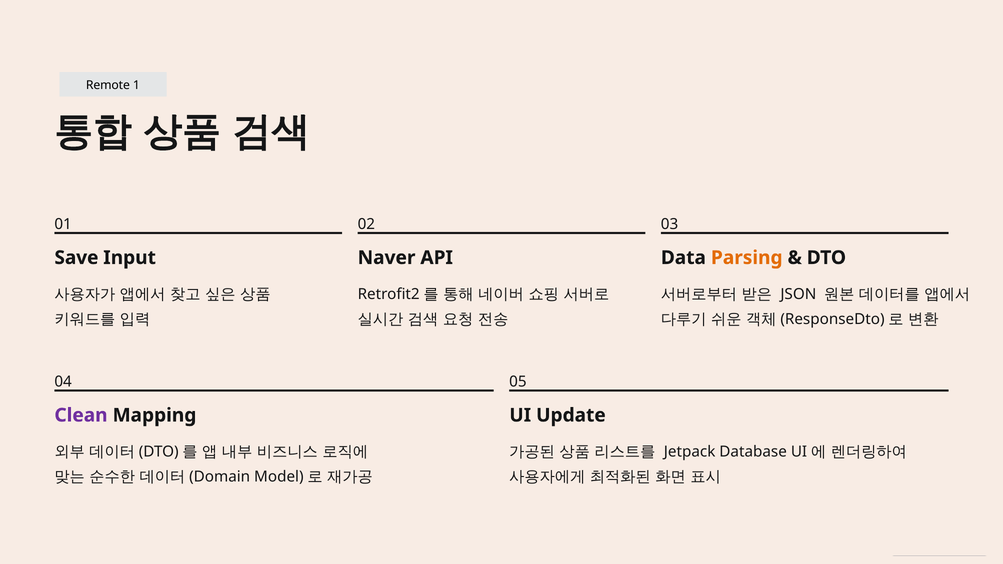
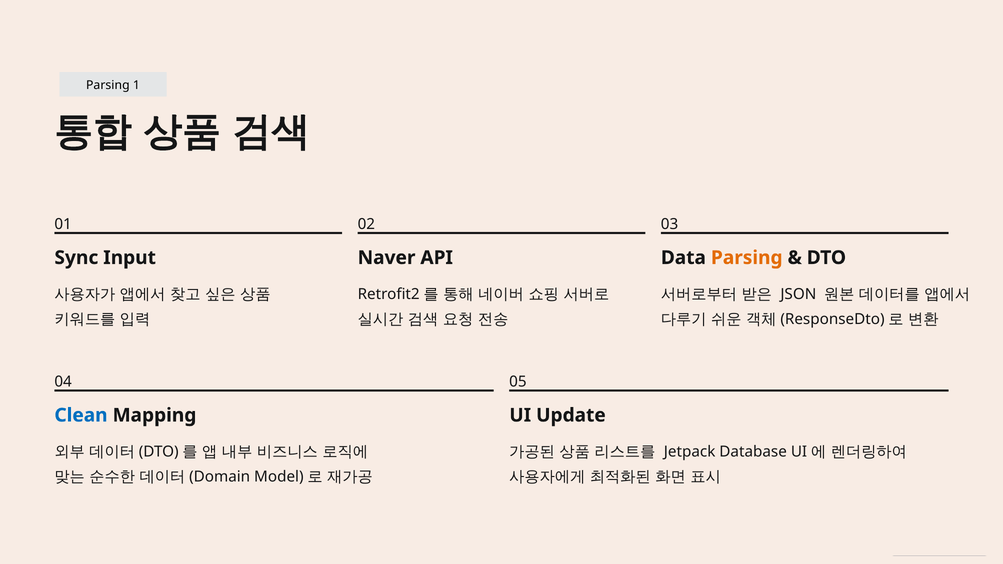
Remote: Remote -> Parsing (108, 85)
Save: Save -> Sync (76, 258)
Clean colour: purple -> blue (81, 415)
